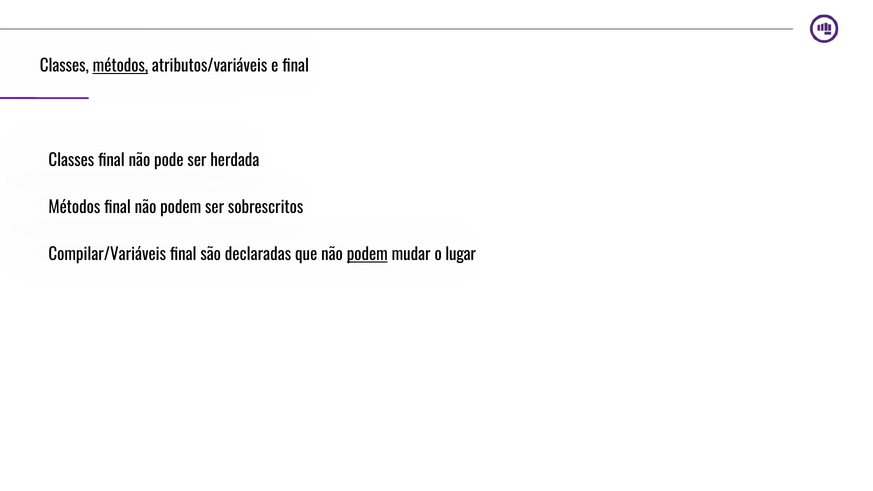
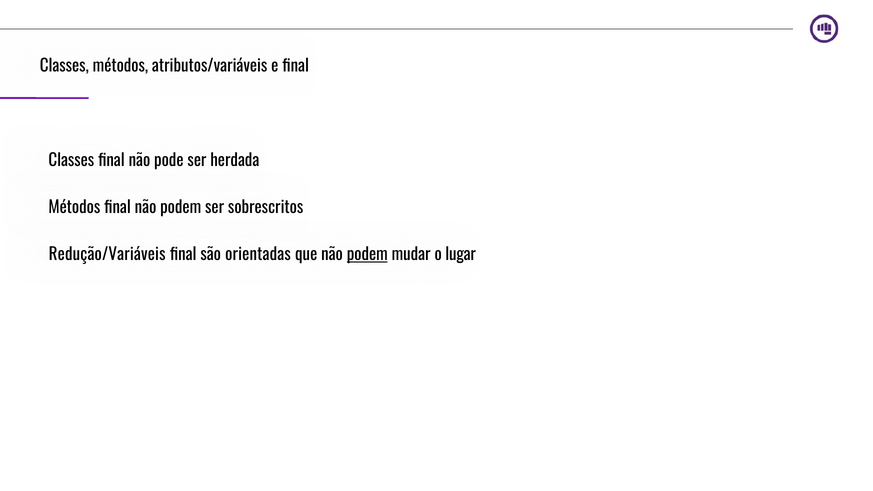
métodos underline: present -> none (120, 66)
Compilar/Variáveis: Compilar/Variáveis -> Redução/Variáveis (107, 255)
declaradas: declaradas -> orientadas (258, 255)
